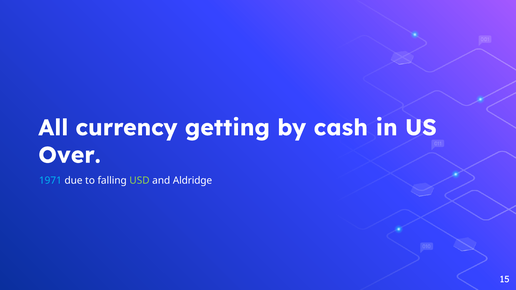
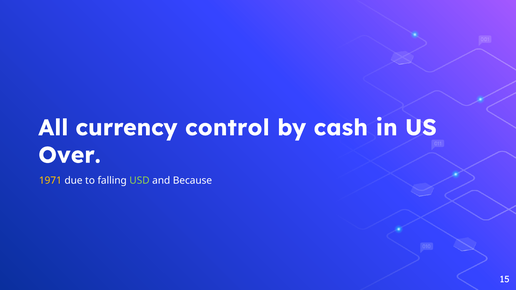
getting: getting -> control (227, 128)
1971 colour: light blue -> yellow (50, 181)
Aldridge: Aldridge -> Because (192, 181)
